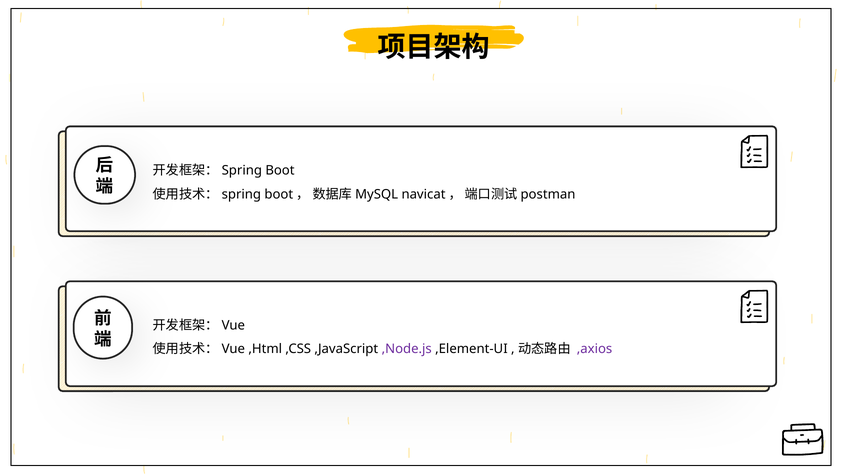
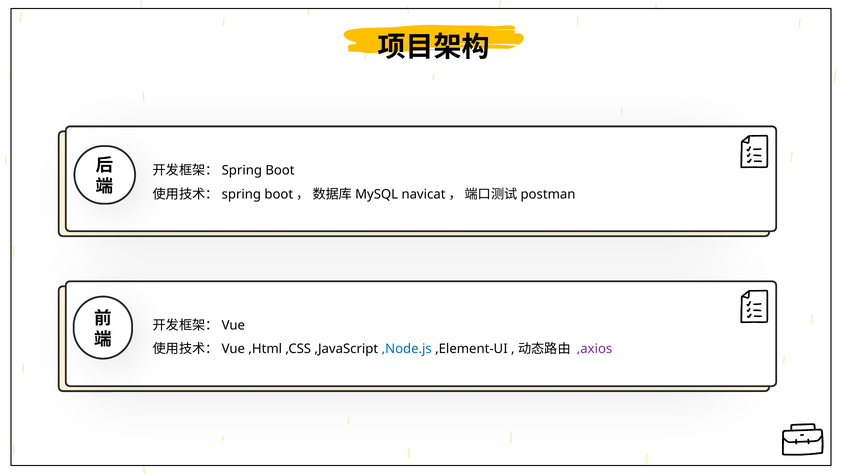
,Node.js colour: purple -> blue (407, 349)
